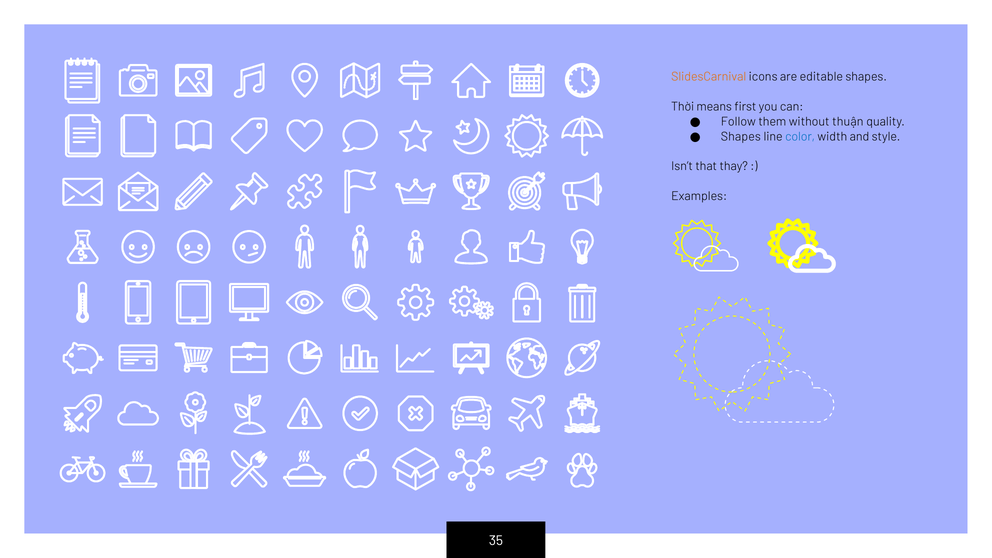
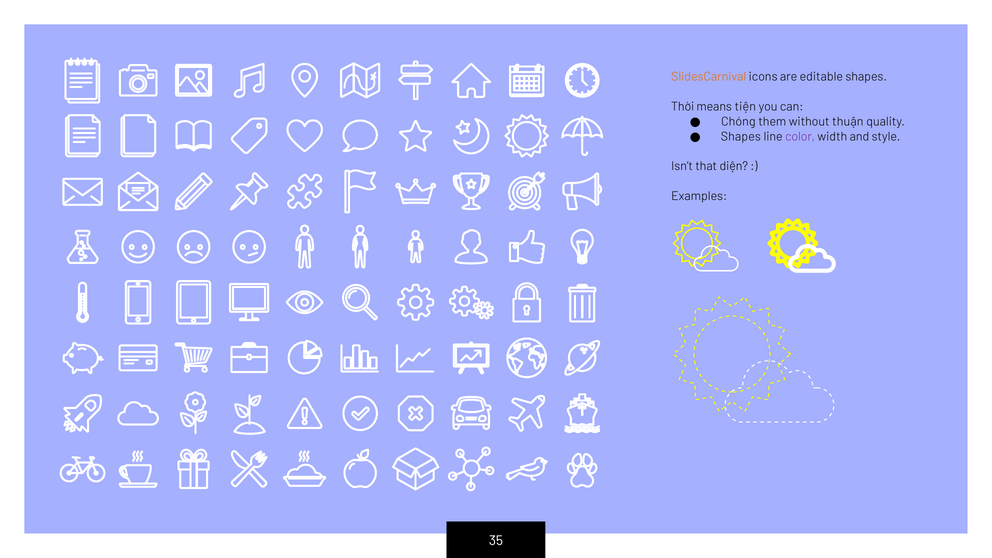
first: first -> tiện (745, 107)
Follow: Follow -> Chóng (738, 122)
color colour: blue -> purple (800, 137)
thay: thay -> diện (734, 166)
